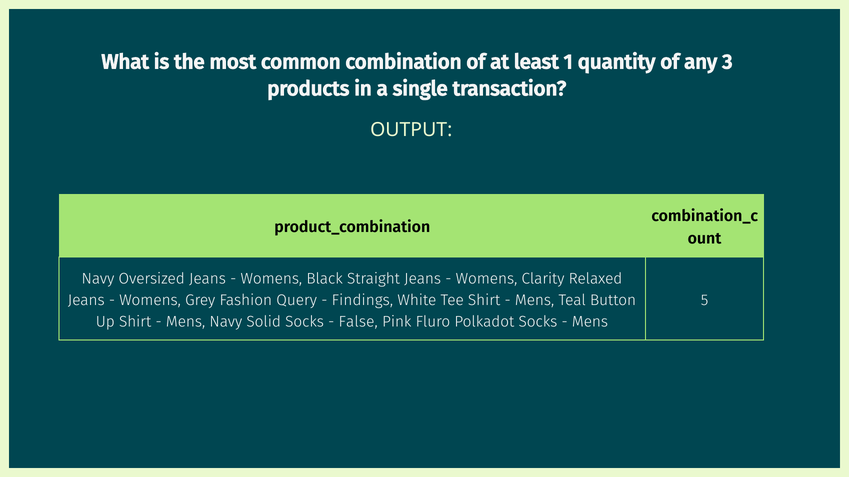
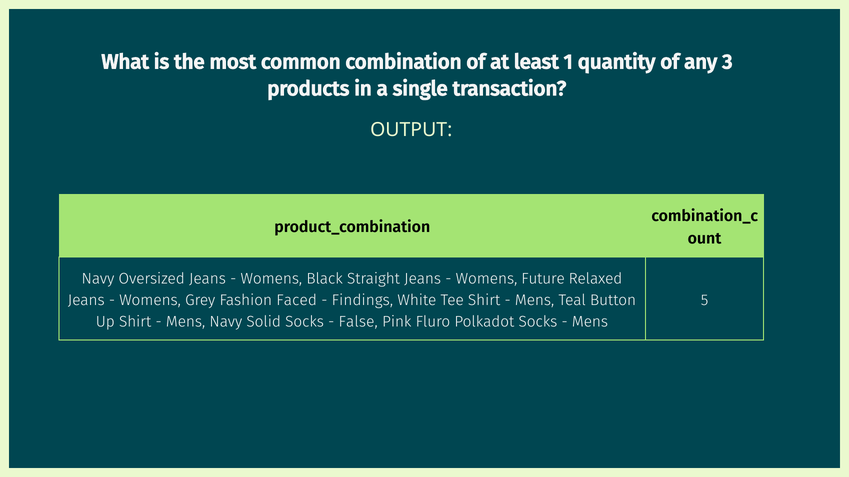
Clarity: Clarity -> Future (543, 279)
Query: Query -> Faced (297, 301)
